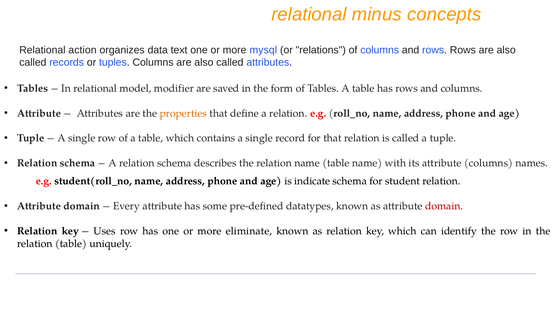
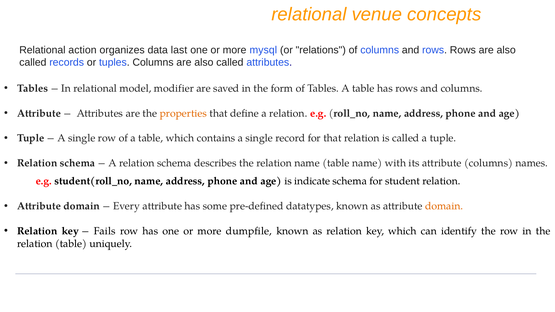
minus: minus -> venue (377, 14)
text: text -> last (179, 50)
domain colour: red -> orange (444, 206)
Uses: Uses -> Fails (105, 231)
eliminate: eliminate -> dumpfile (249, 231)
